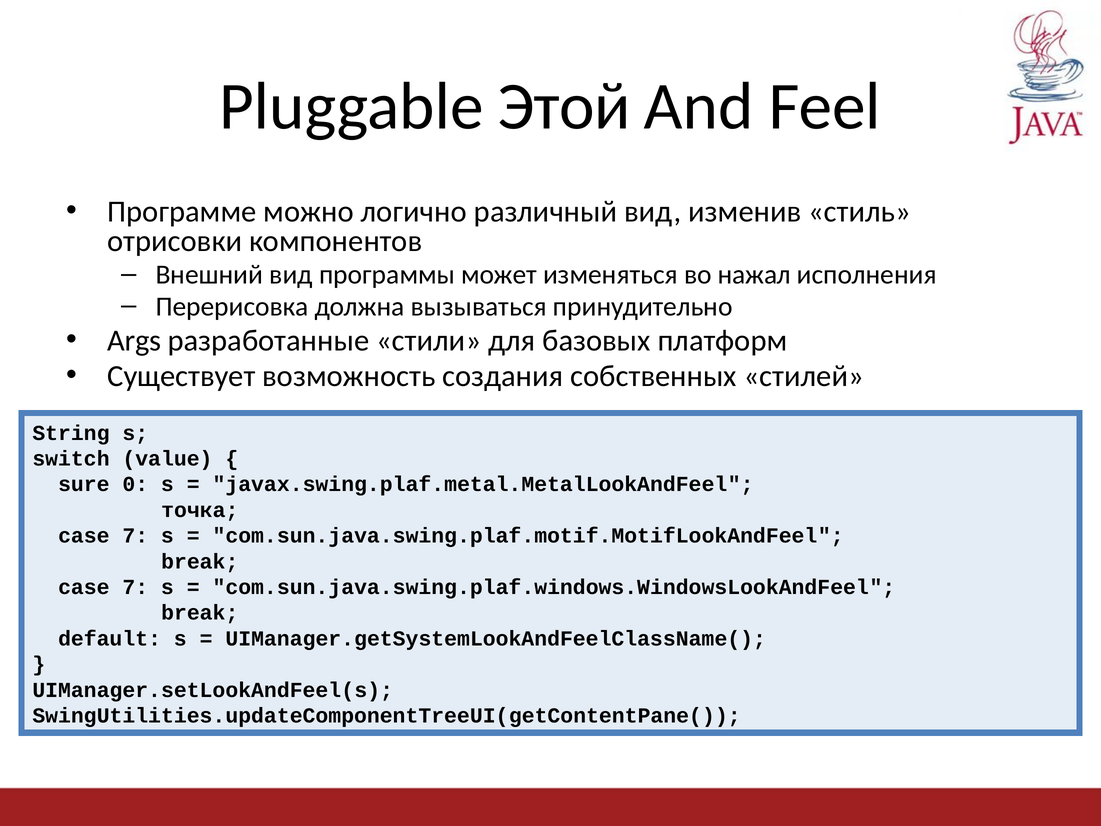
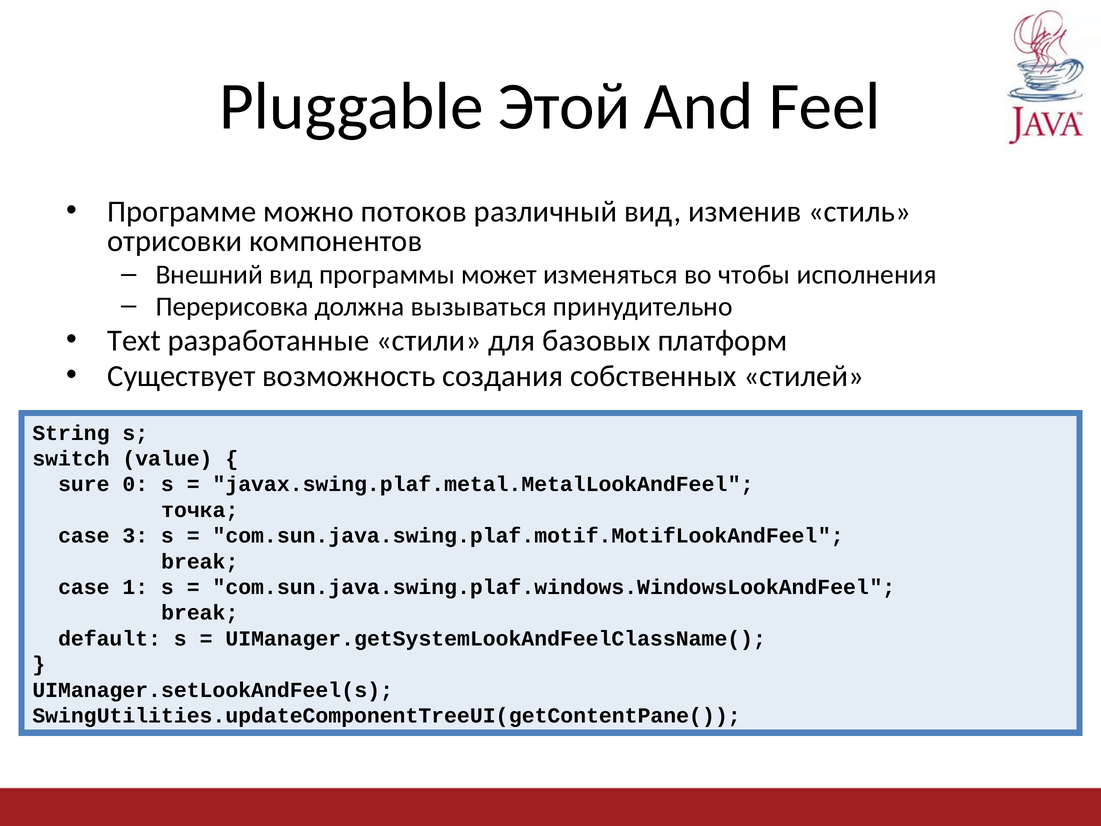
логично: логично -> потоков (414, 212)
нажал: нажал -> чтобы (754, 275)
Args: Args -> Text (134, 340)
7: 7 -> 3 (135, 536)
7: 7 -> 1 (135, 587)
